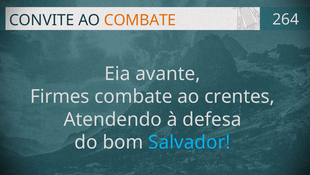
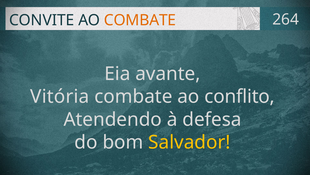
Firmes: Firmes -> Vitória (60, 96)
crentes: crentes -> conflito (240, 96)
Salvador colour: light blue -> yellow (189, 142)
